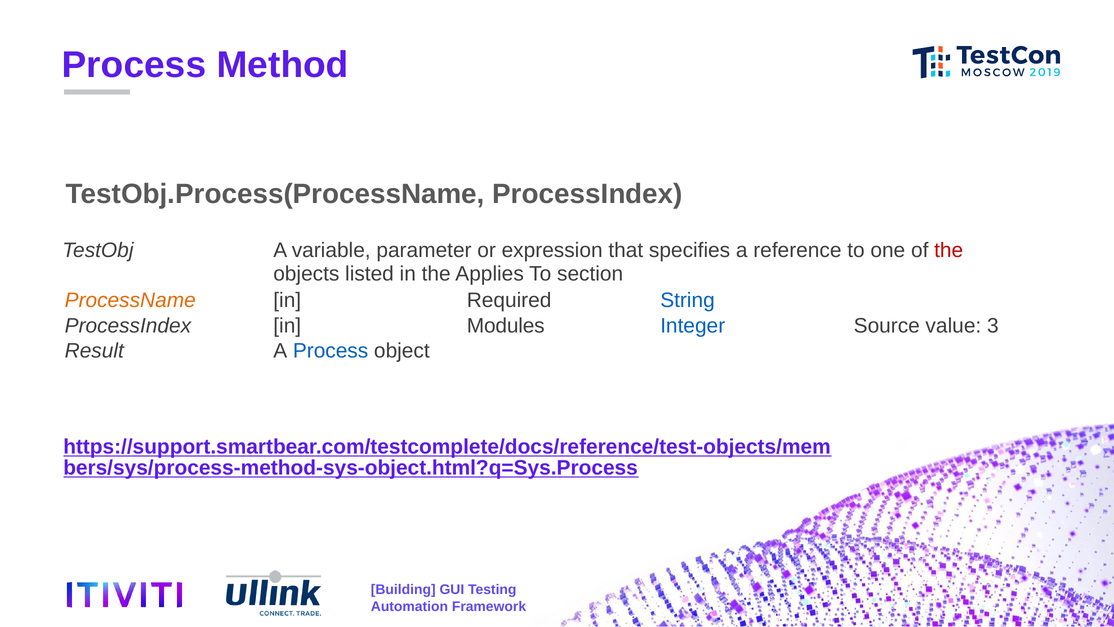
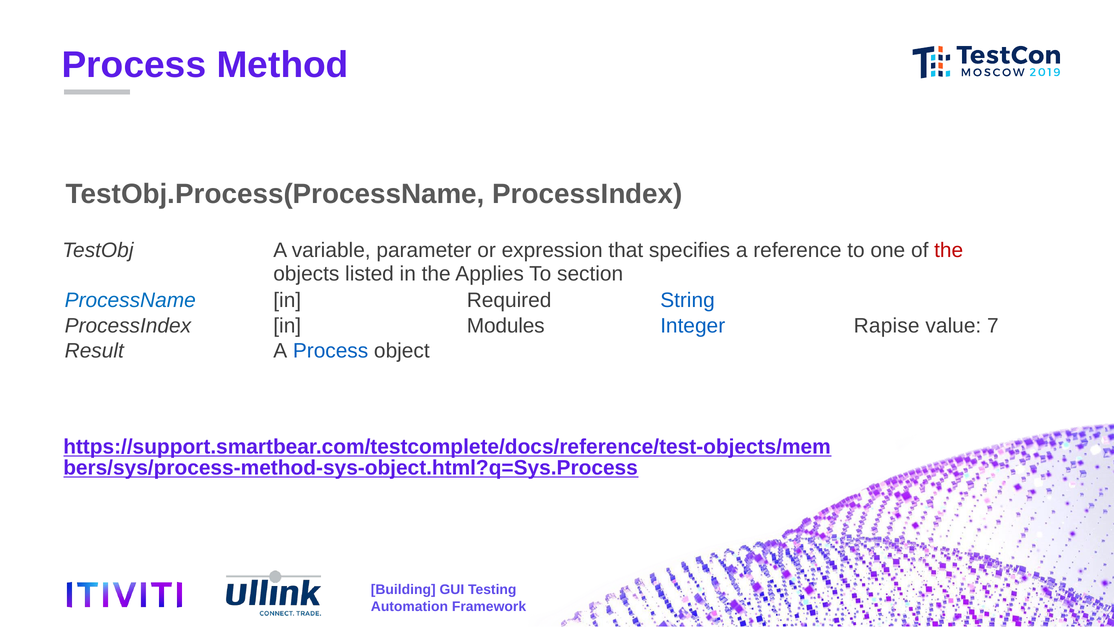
ProcessName colour: orange -> blue (130, 300)
Source: Source -> Rapise (887, 325)
3: 3 -> 7 (993, 325)
